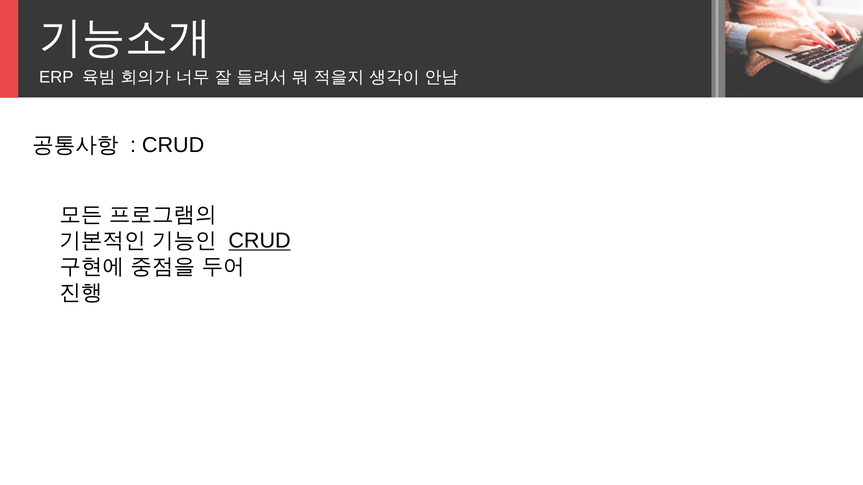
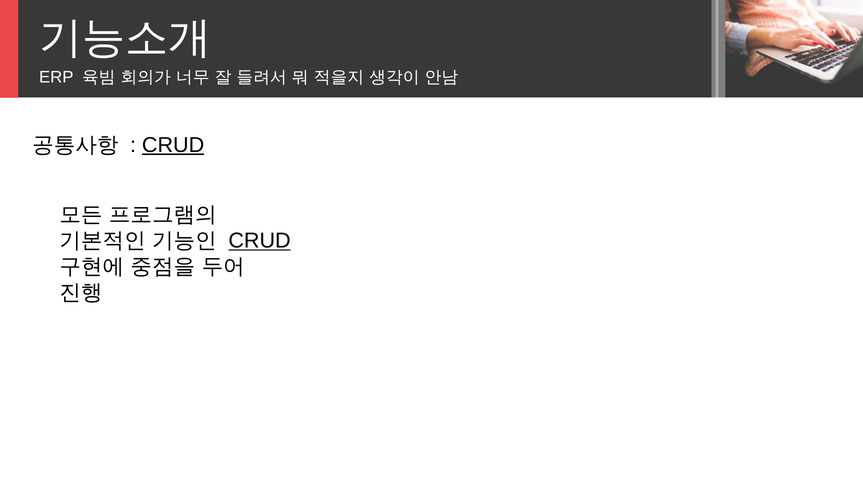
CRUD underline: none -> present (173, 145)
